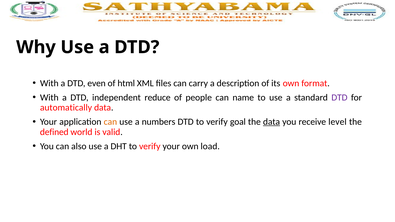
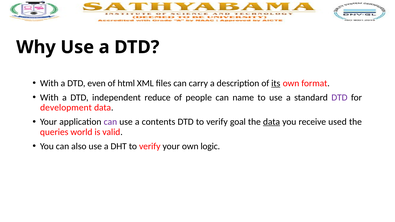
its underline: none -> present (276, 83)
automatically: automatically -> development (66, 108)
can colour: orange -> purple (110, 122)
numbers: numbers -> contents (159, 122)
level: level -> used (337, 122)
defined: defined -> queries (54, 132)
load: load -> logic (210, 146)
